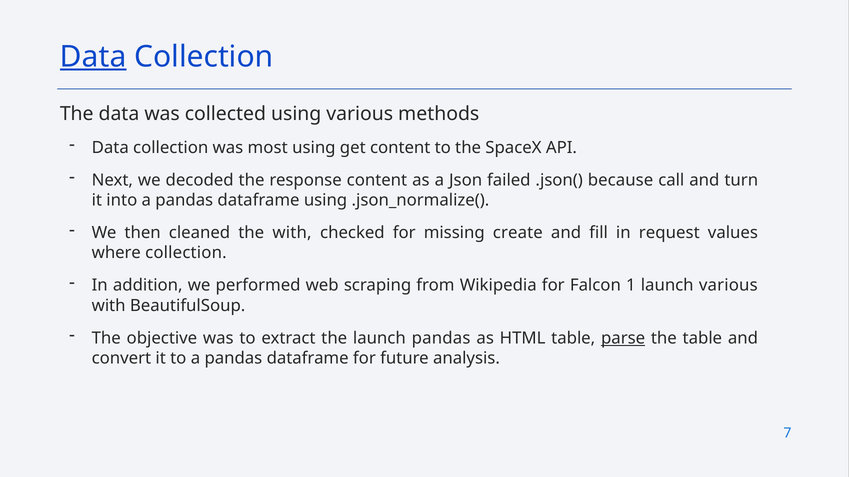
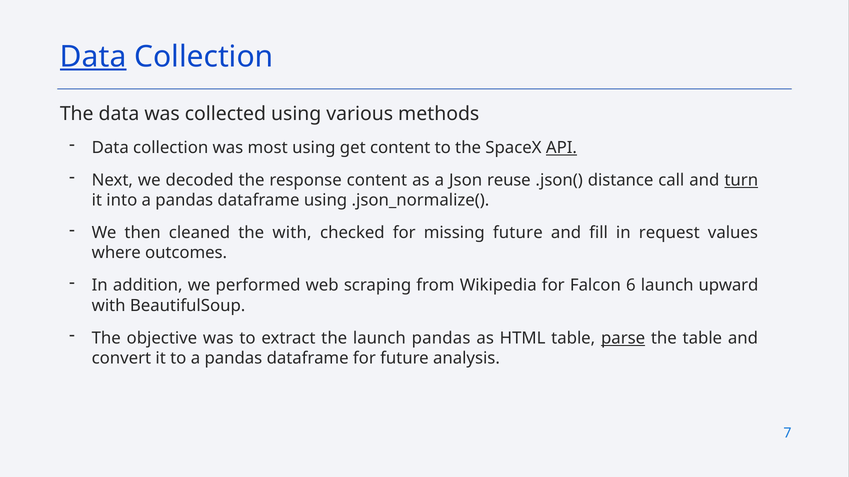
API underline: none -> present (561, 148)
failed: failed -> reuse (509, 180)
because: because -> distance (621, 180)
turn underline: none -> present (741, 180)
missing create: create -> future (518, 233)
where collection: collection -> outcomes (186, 253)
1: 1 -> 6 (631, 286)
launch various: various -> upward (728, 286)
